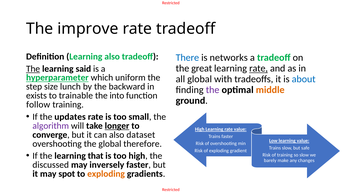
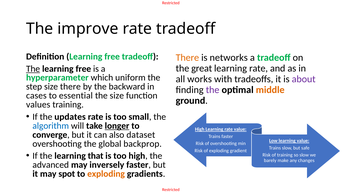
Definition Learning also: also -> free (112, 57)
There colour: blue -> orange (187, 58)
rate underline: present -> none (259, 69)
said: said -> free (83, 69)
hyperparameter underline: present -> none (57, 78)
all global: global -> works (200, 79)
about colour: blue -> purple (304, 79)
size lunch: lunch -> there (70, 87)
exists: exists -> cases (36, 96)
trainable: trainable -> essential (76, 96)
the into: into -> size (117, 96)
follow: follow -> values (38, 105)
algorithm colour: purple -> blue (51, 126)
therefore: therefore -> backprop (143, 144)
discussed: discussed -> advanced (51, 165)
